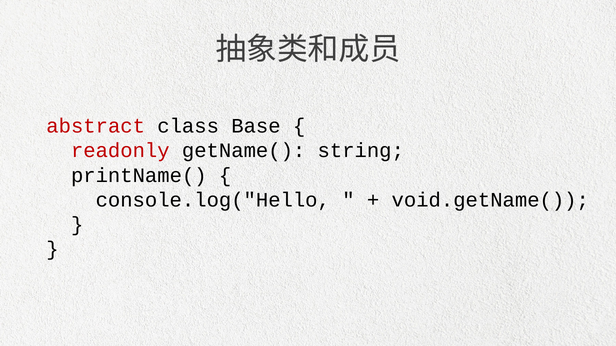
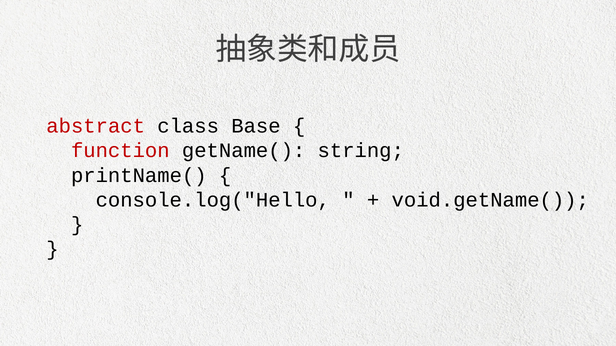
readonly: readonly -> function (120, 151)
